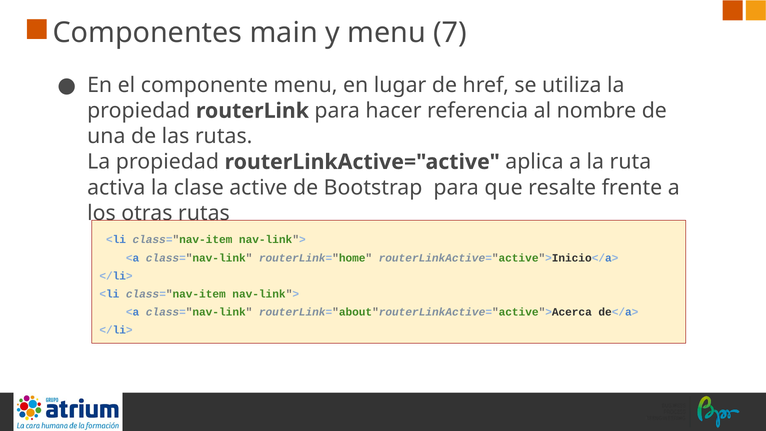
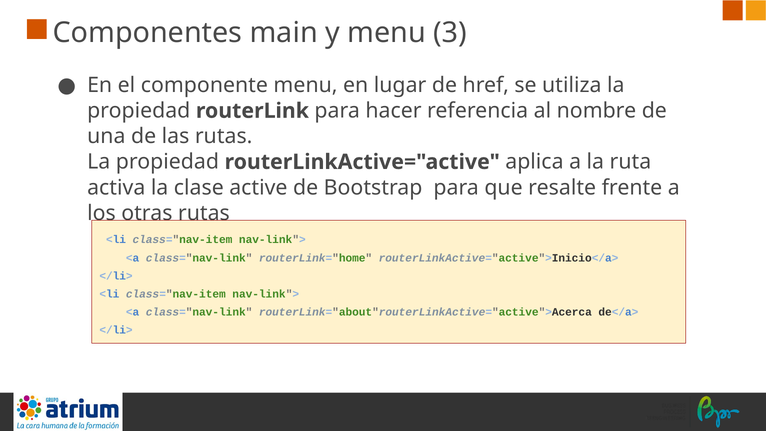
7: 7 -> 3 (450, 33)
